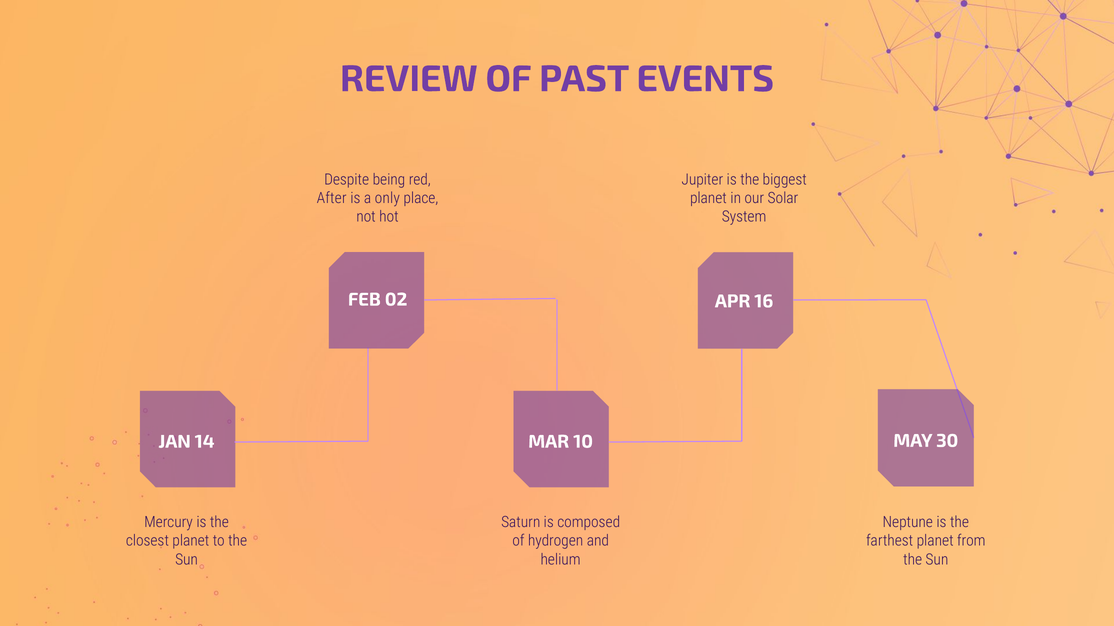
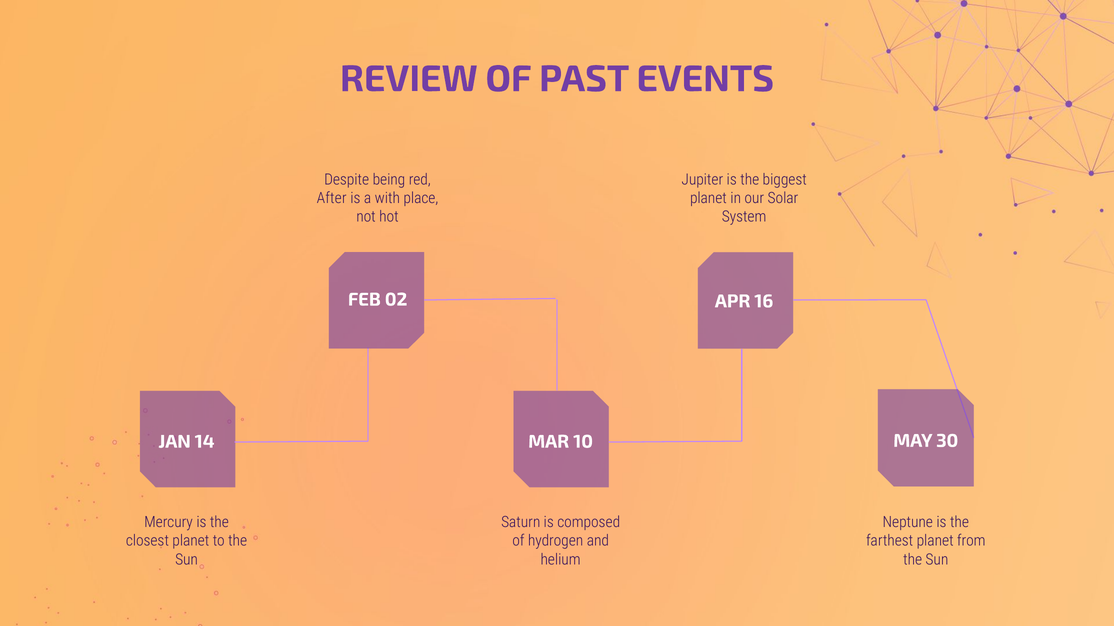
only: only -> with (387, 198)
